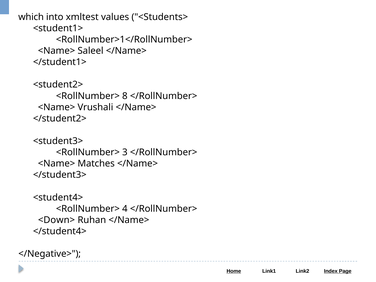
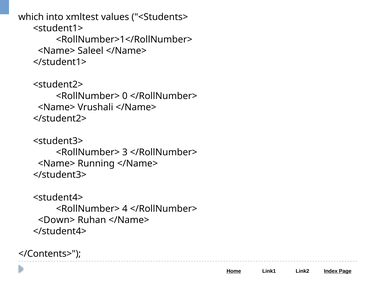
8: 8 -> 0 (125, 96)
Matches: Matches -> Running (96, 164)
</Negative>: </Negative> -> </Contents> (50, 254)
